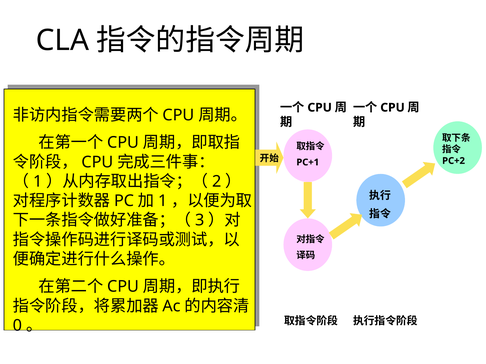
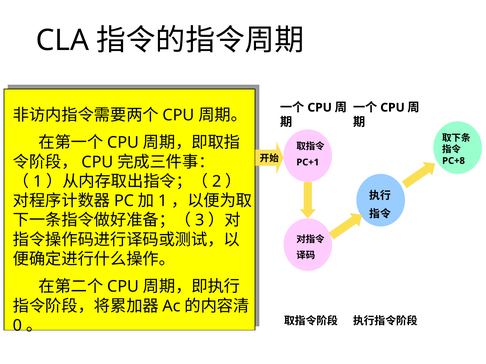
PC+2: PC+2 -> PC+8 (454, 161)
